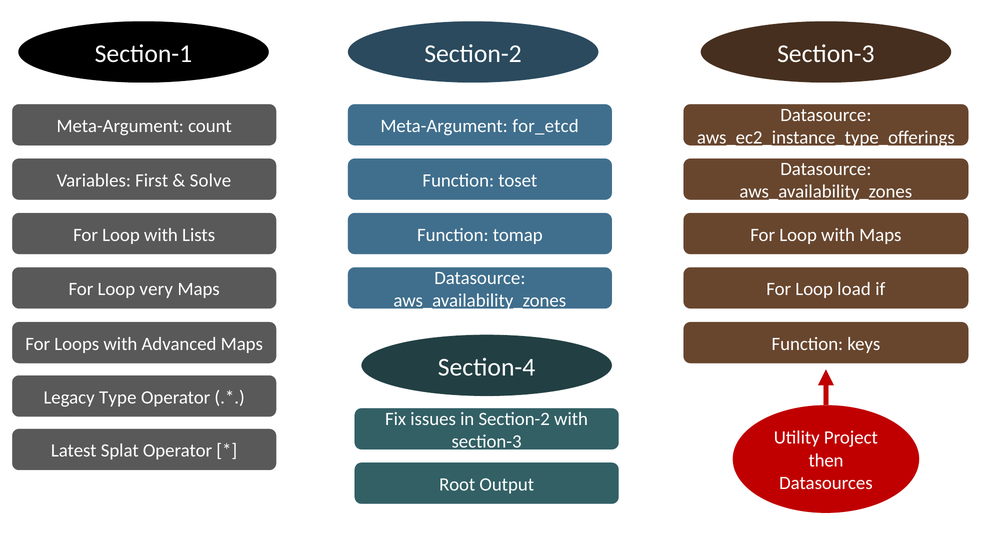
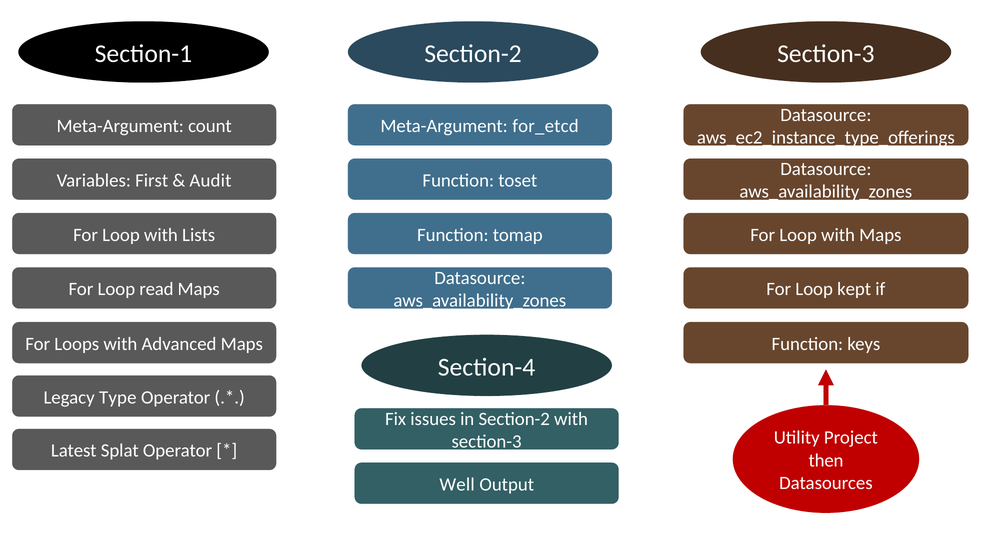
Solve: Solve -> Audit (210, 181)
very: very -> read (156, 290)
load: load -> kept (854, 290)
Root: Root -> Well (457, 485)
